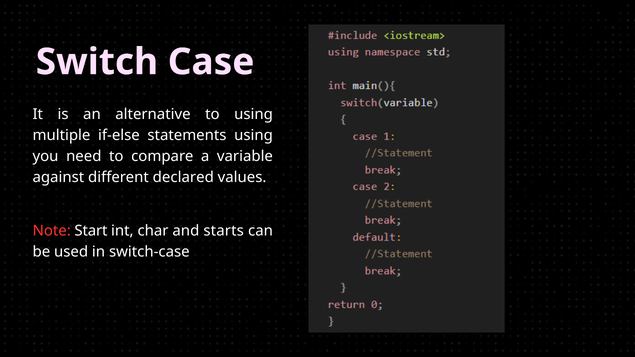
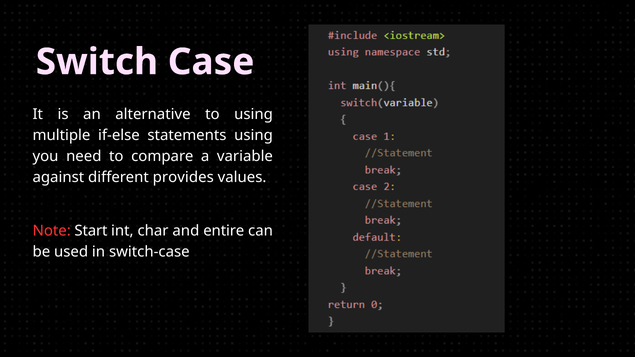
declared: declared -> provides (183, 178)
starts: starts -> entire (224, 231)
